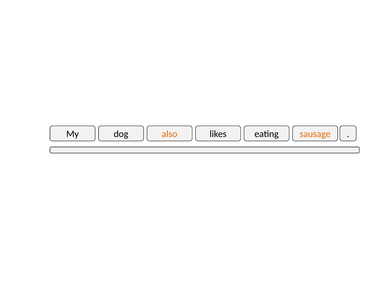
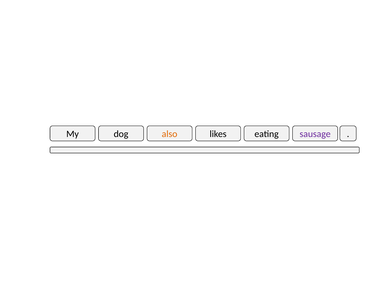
sausage colour: orange -> purple (315, 134)
